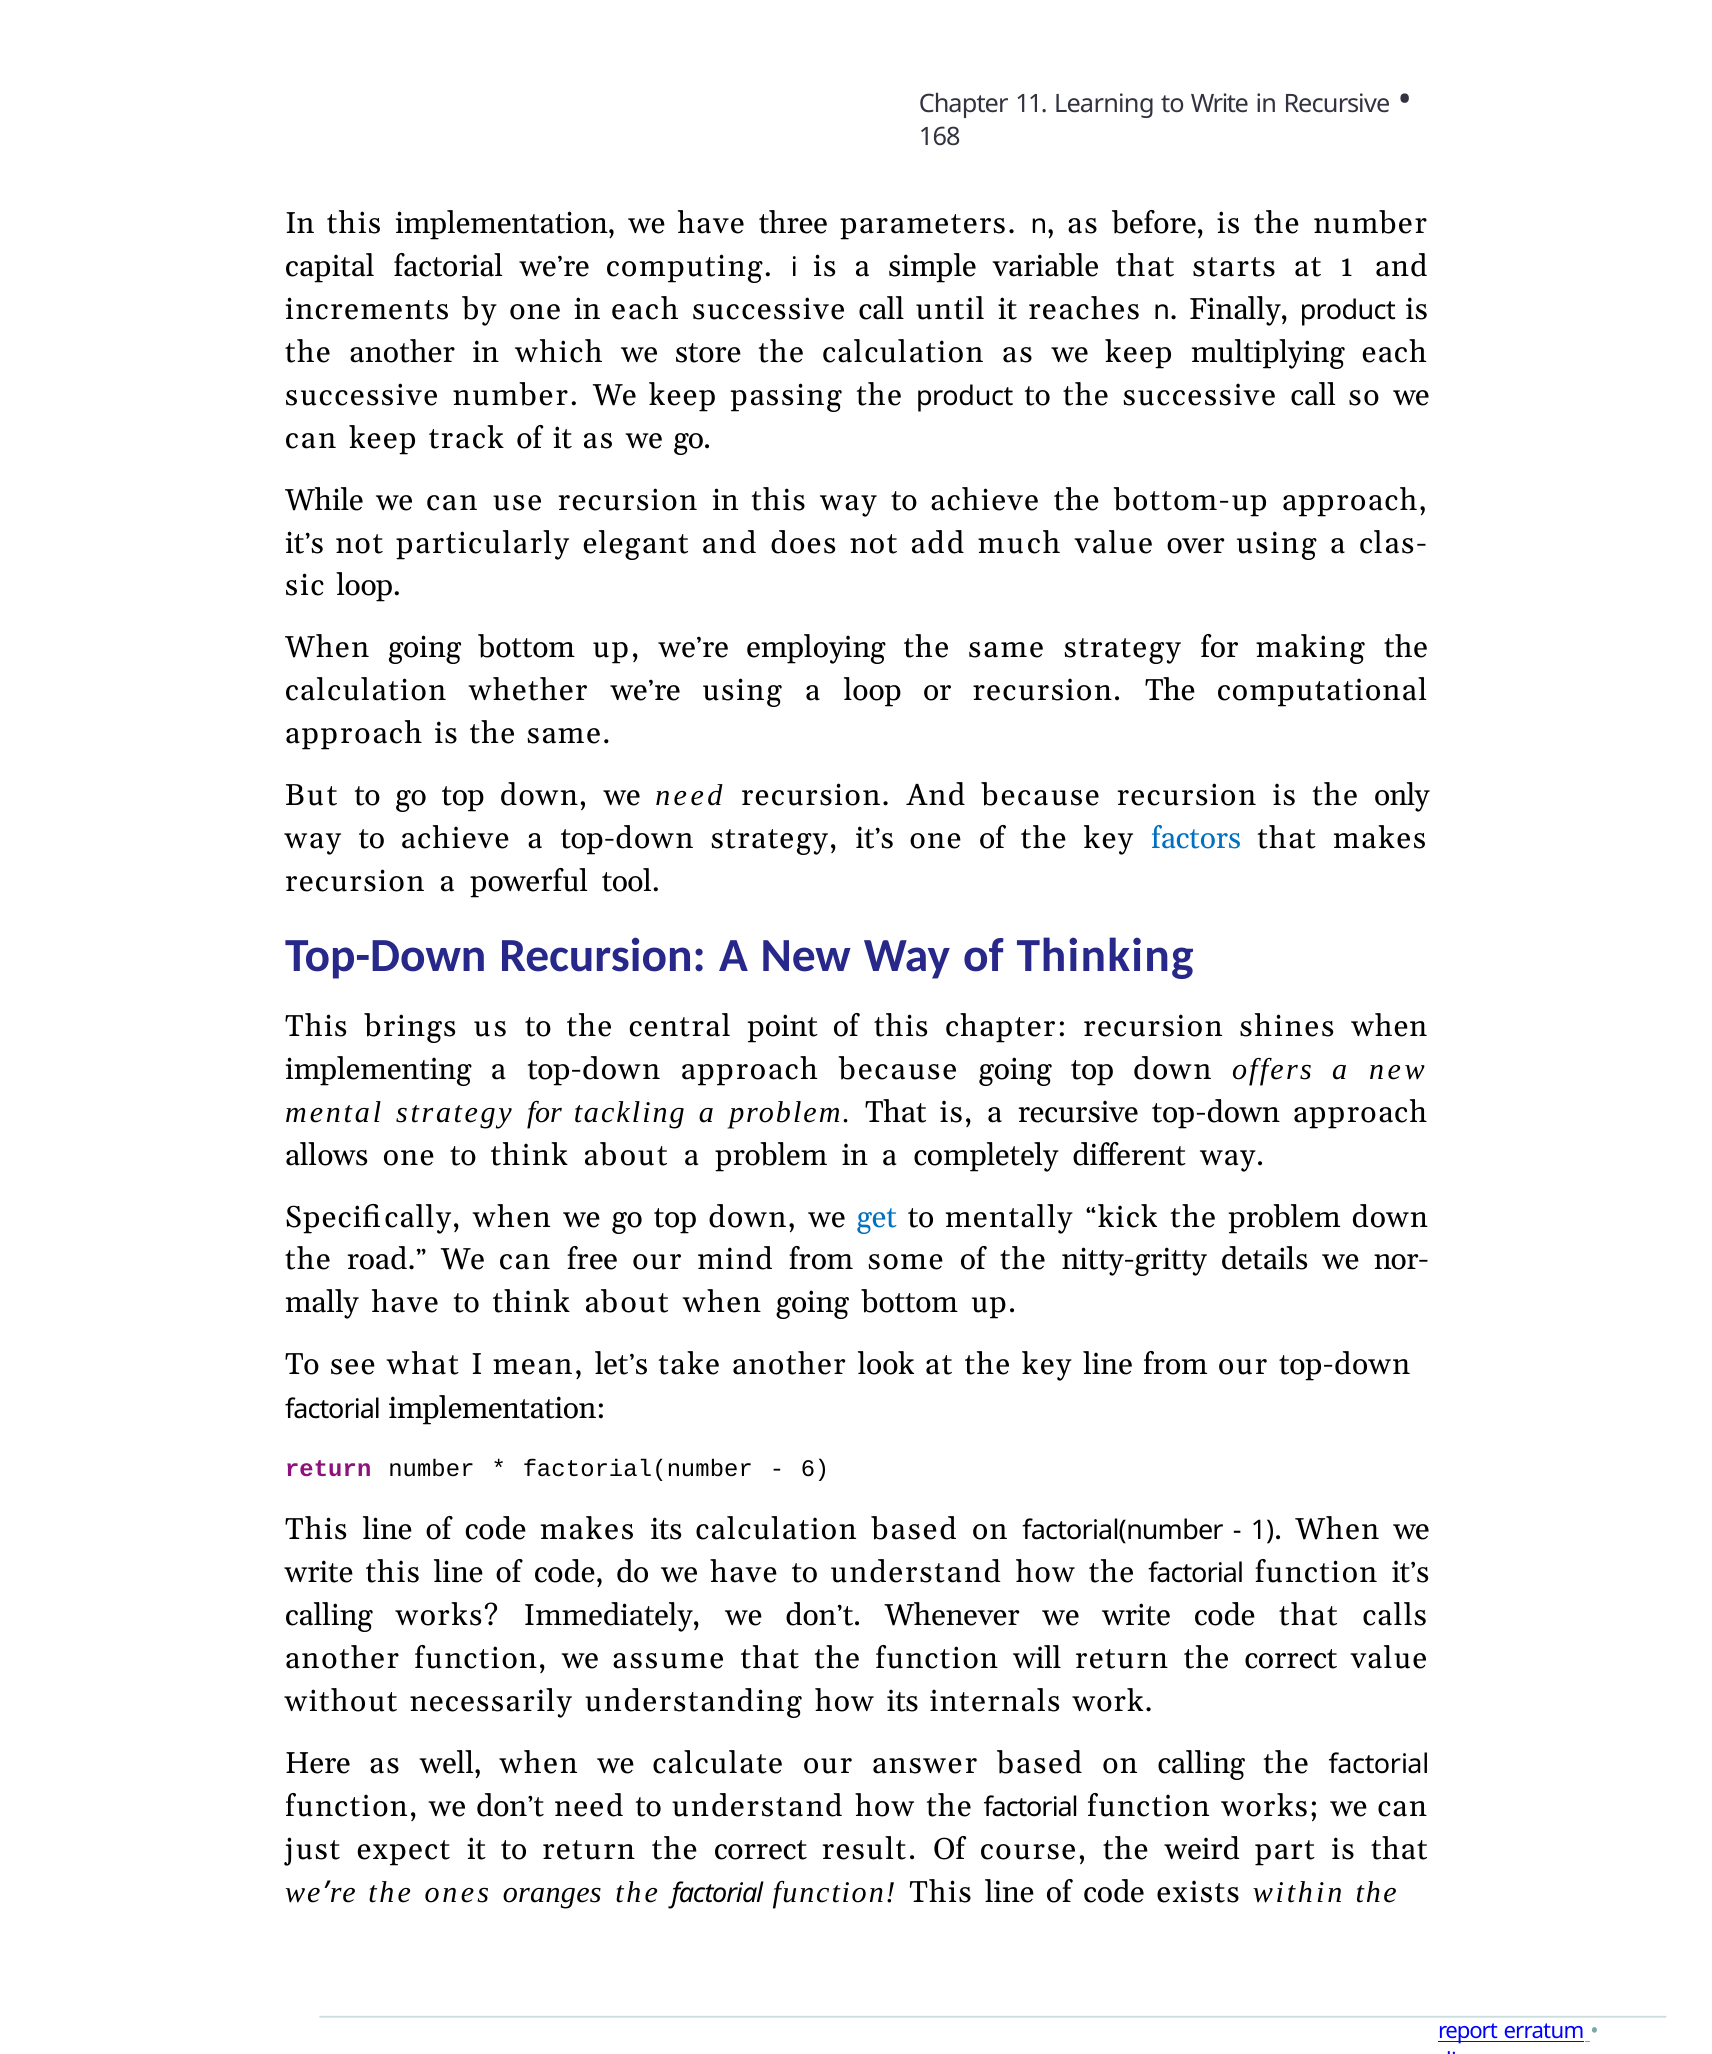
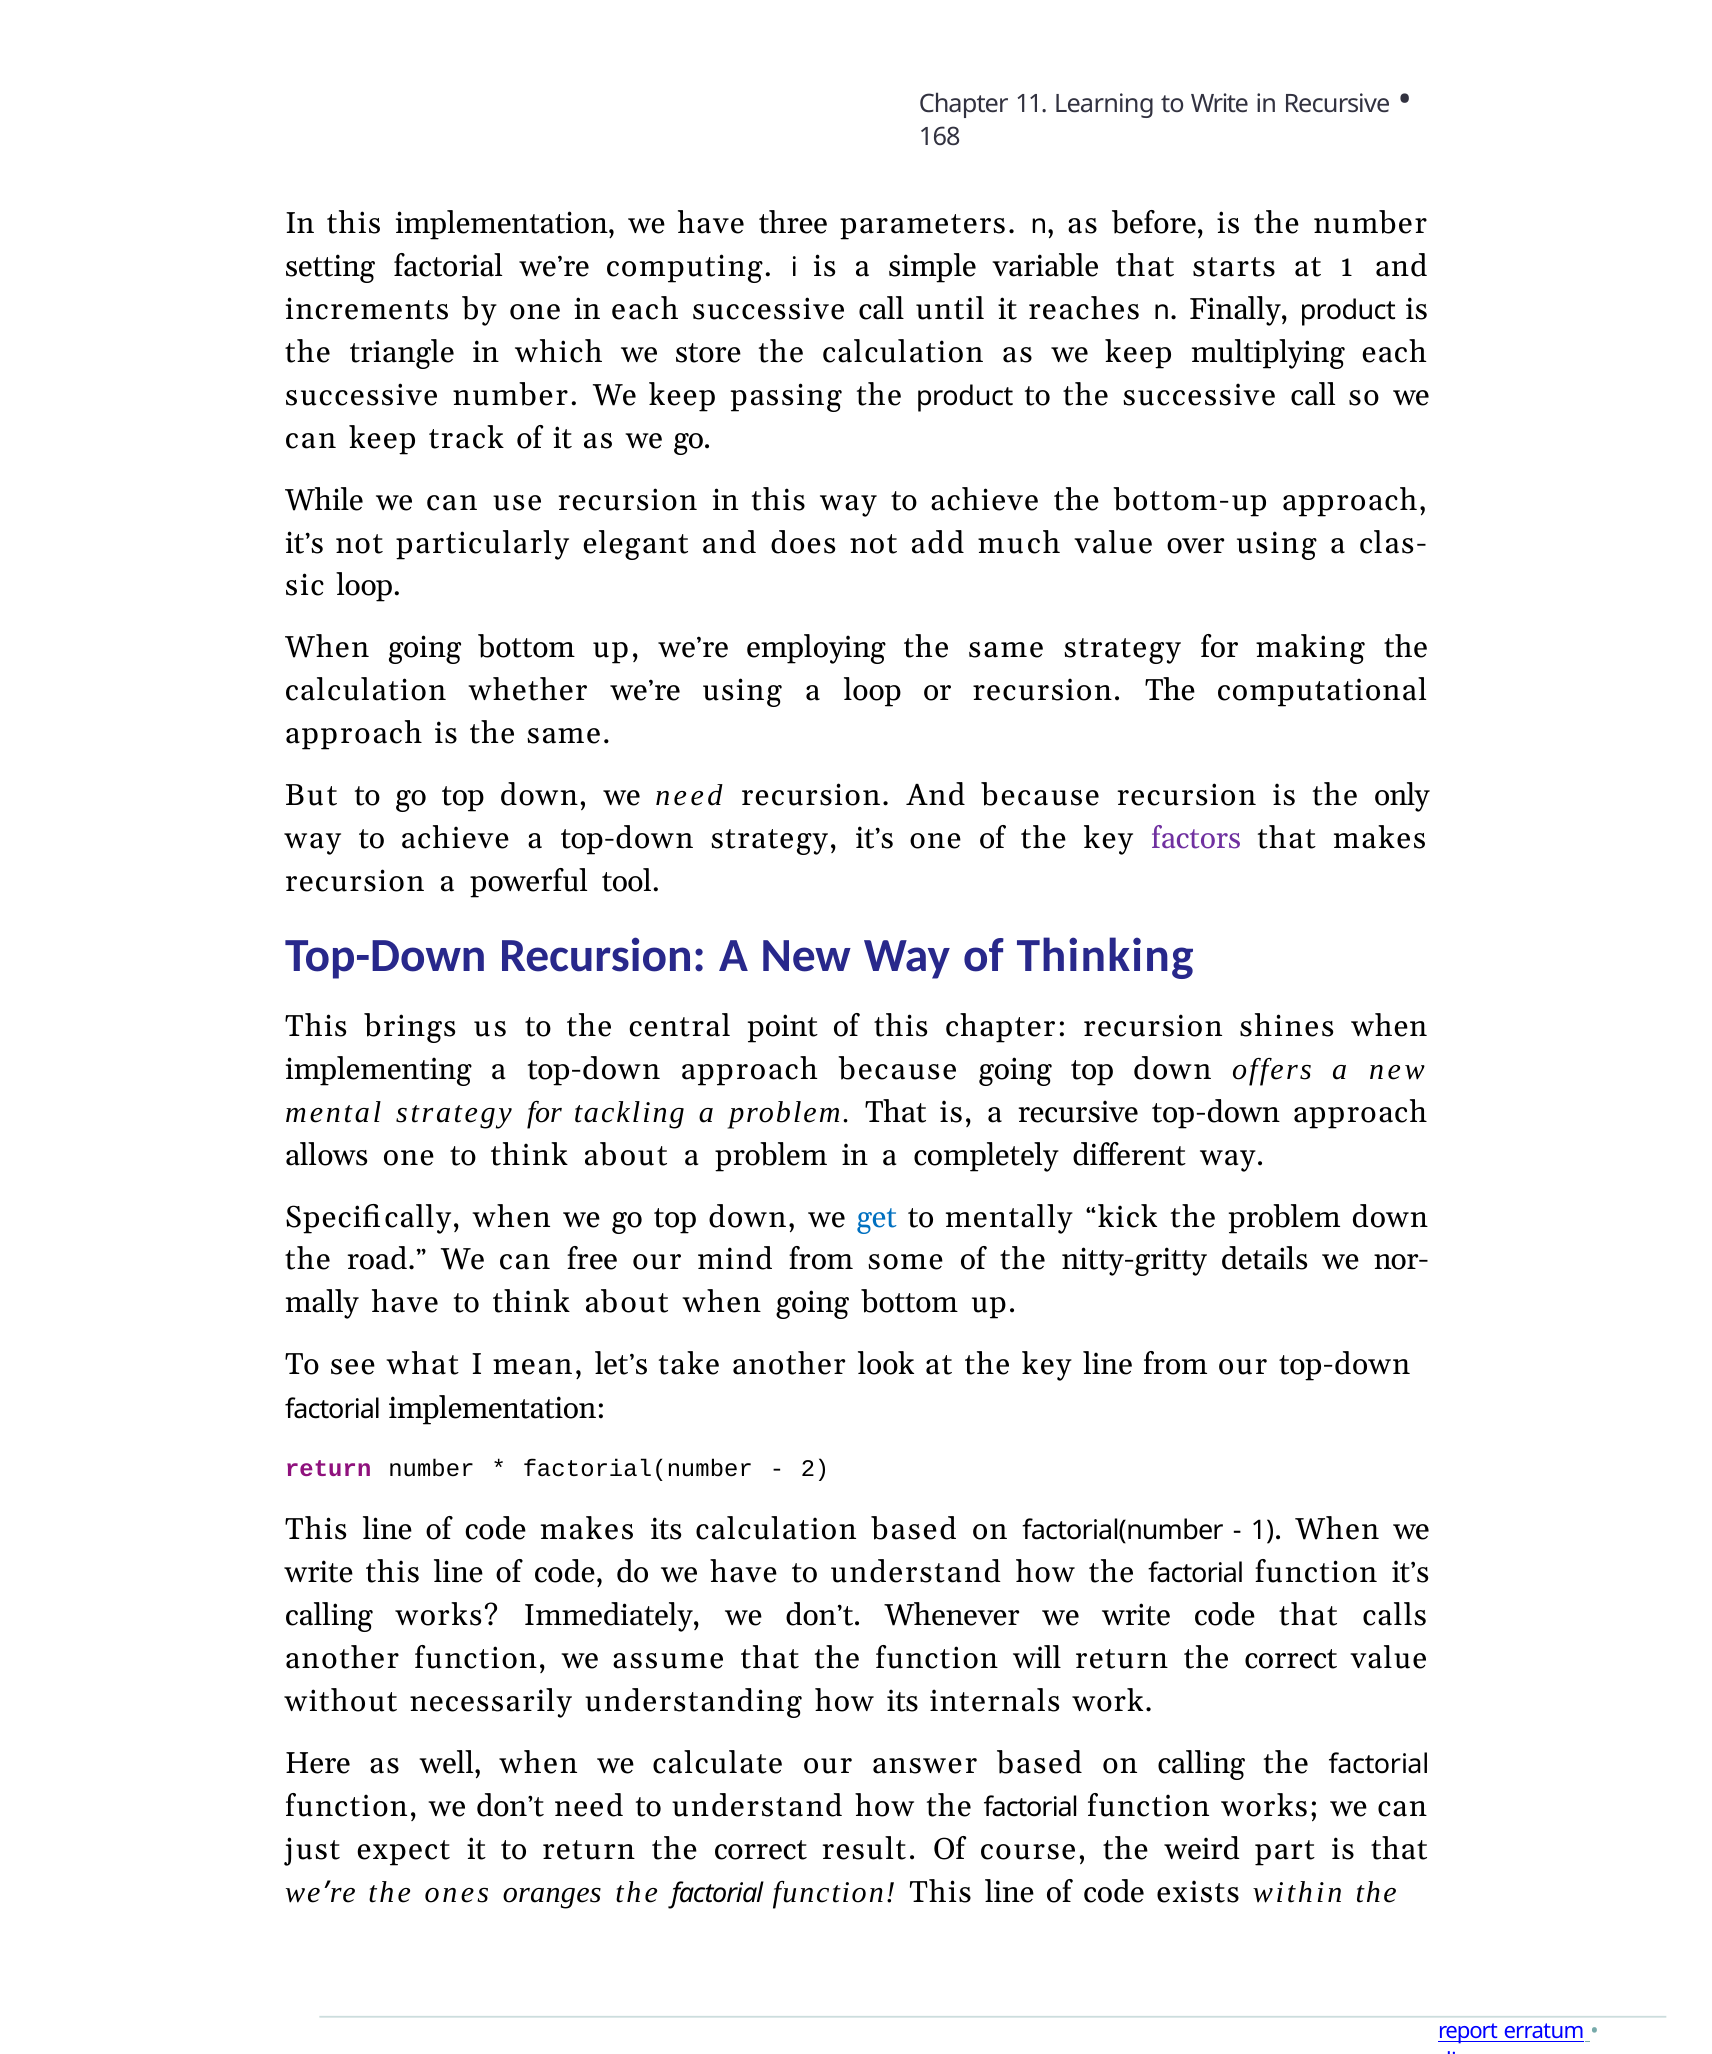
capital: capital -> setting (330, 266)
the another: another -> triangle (402, 352)
factors colour: blue -> purple (1196, 839)
6: 6 -> 2 (815, 1469)
